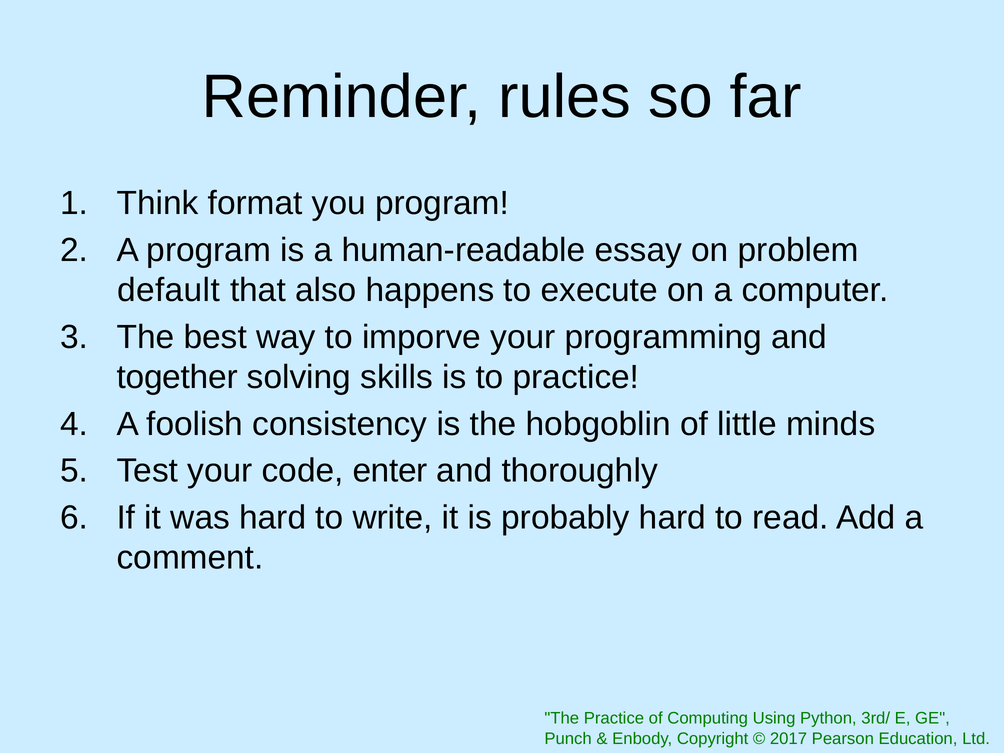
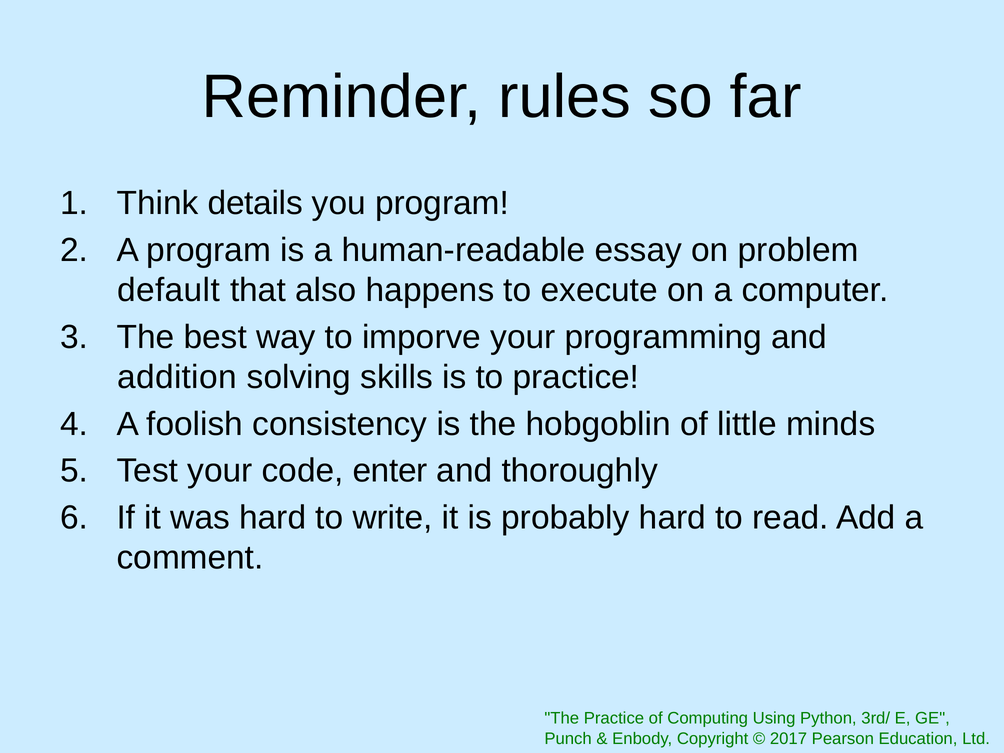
format: format -> details (255, 203)
together: together -> addition (177, 377)
